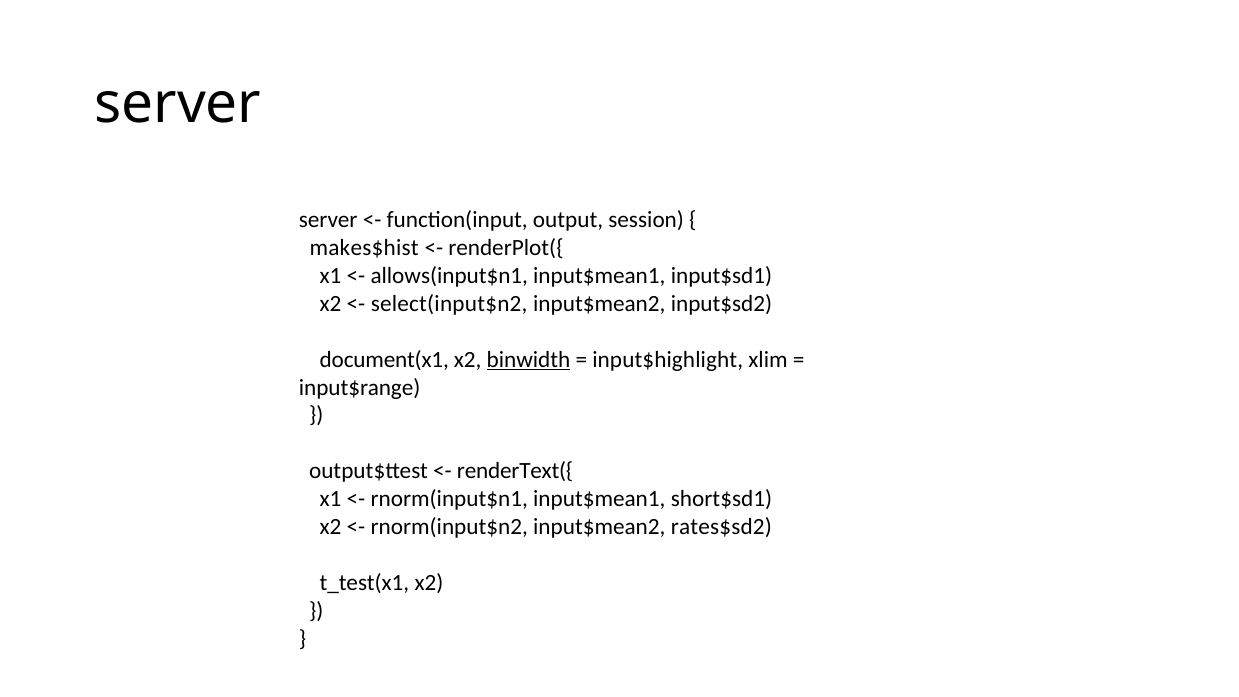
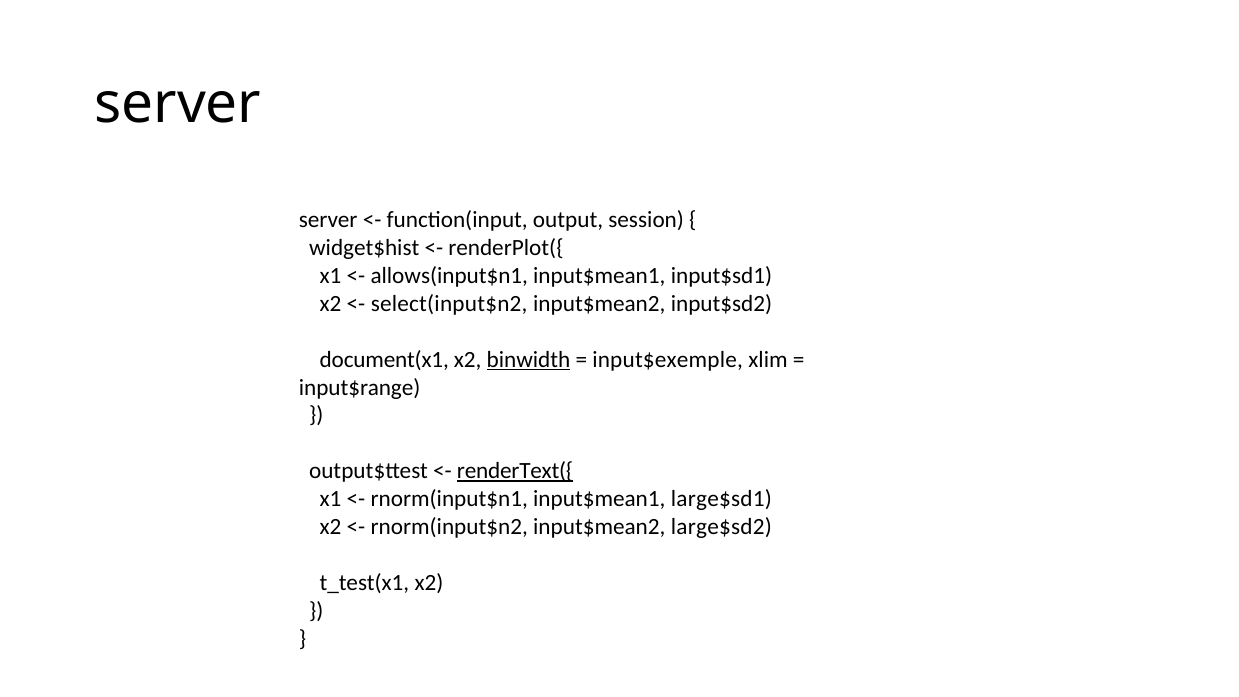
makes$hist: makes$hist -> widget$hist (364, 248)
input$highlight: input$highlight -> input$exemple (668, 360)
renderText({ underline: none -> present (515, 471)
short$sd1: short$sd1 -> large$sd1 (721, 499)
rates$sd2: rates$sd2 -> large$sd2 (721, 527)
